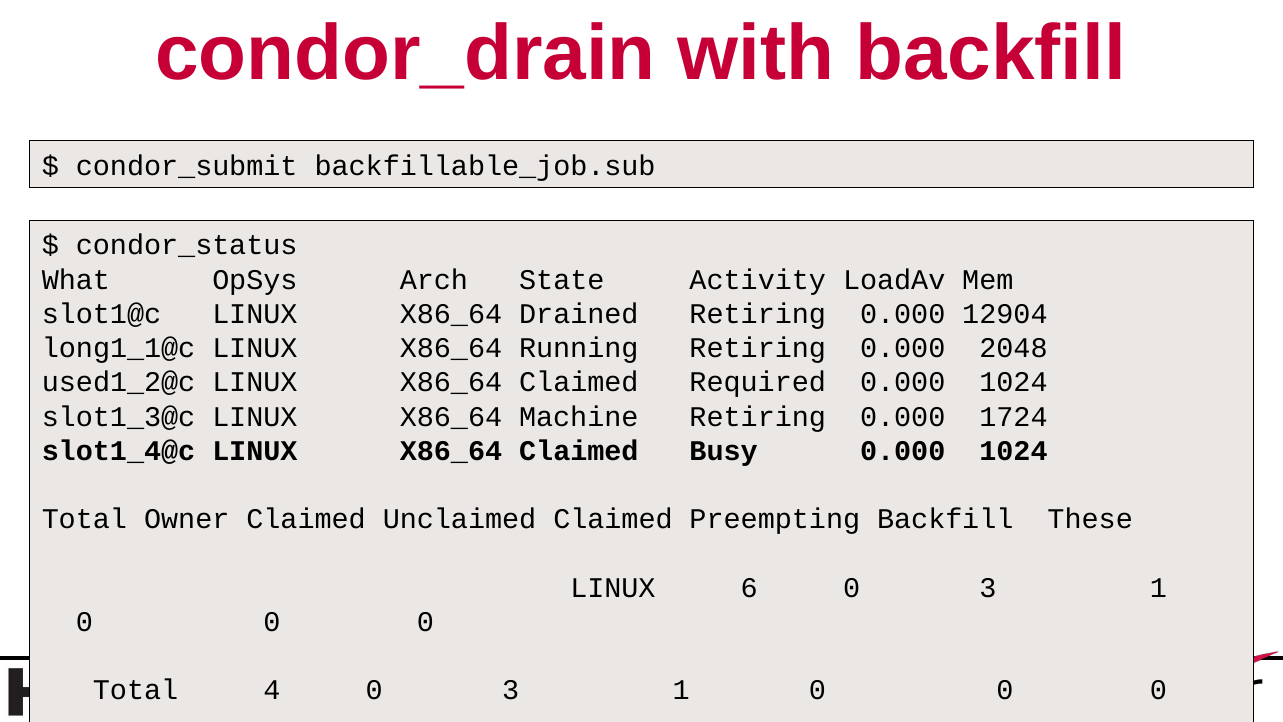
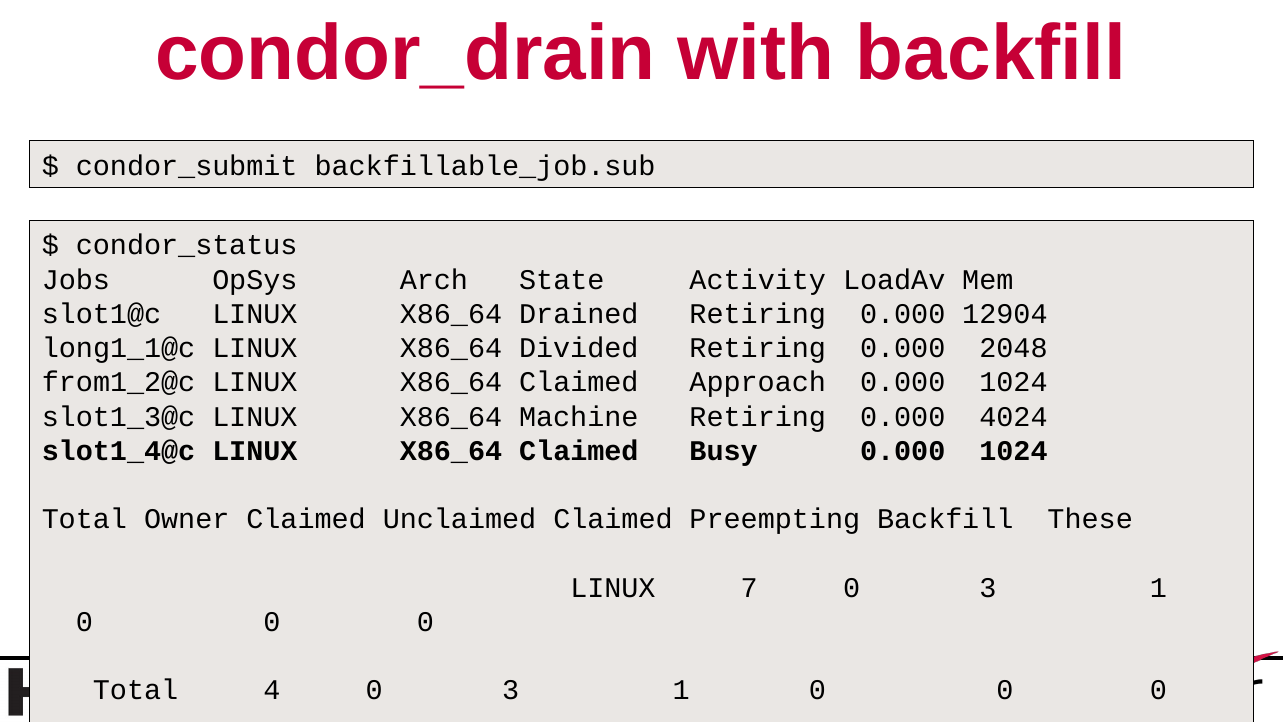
What: What -> Jobs (76, 280)
Running: Running -> Divided (579, 348)
used1_2@c: used1_2@c -> from1_2@c (119, 382)
Required: Required -> Approach (758, 382)
1724: 1724 -> 4024 (1014, 416)
6: 6 -> 7 (749, 587)
